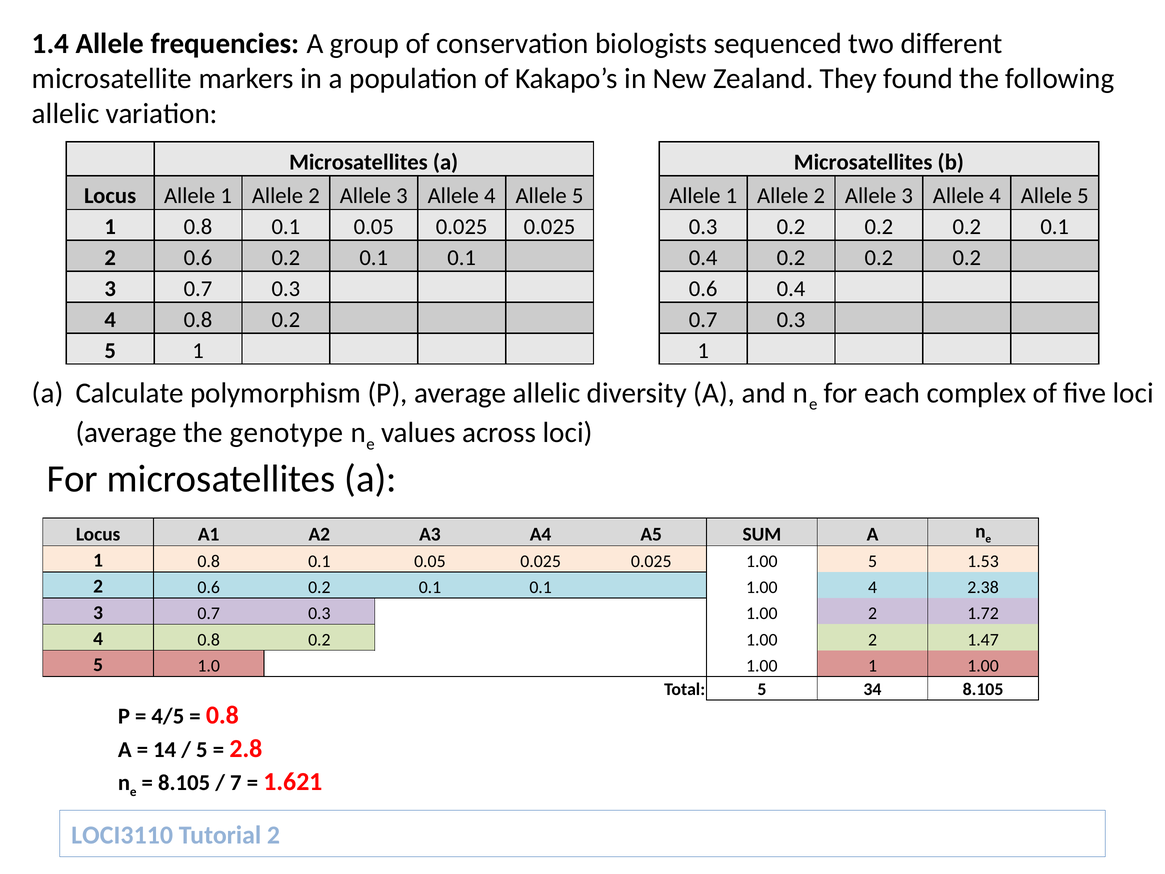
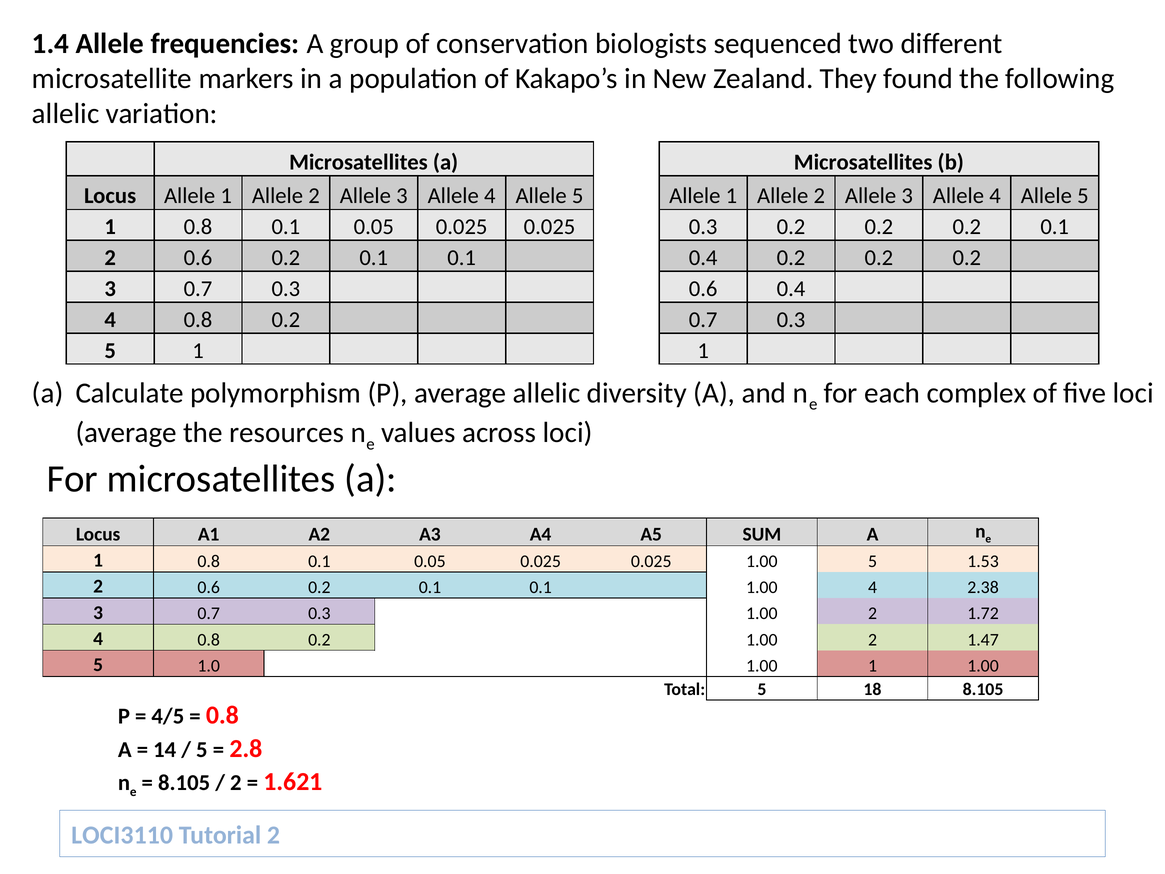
genotype: genotype -> resources (287, 433)
34: 34 -> 18 (872, 689)
7: 7 -> 2 (236, 783)
